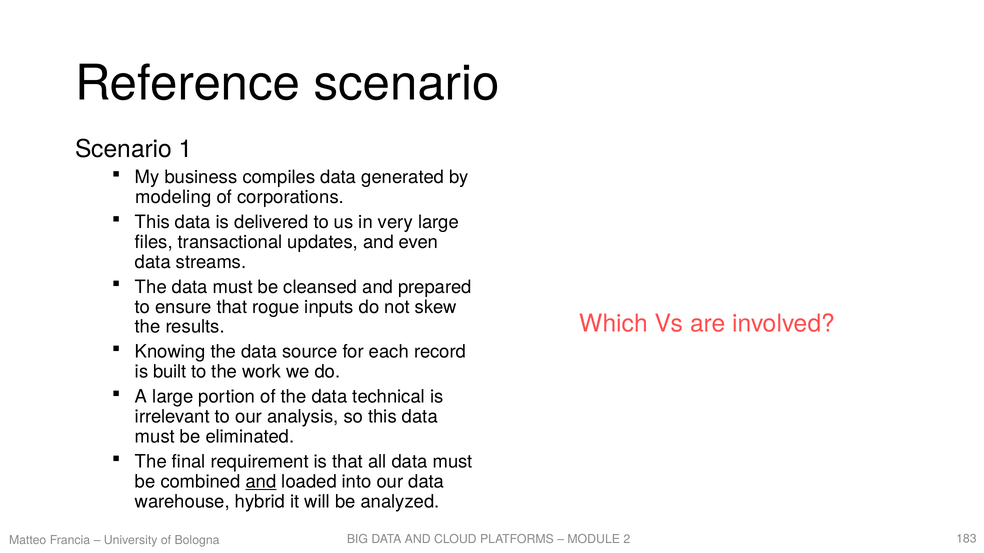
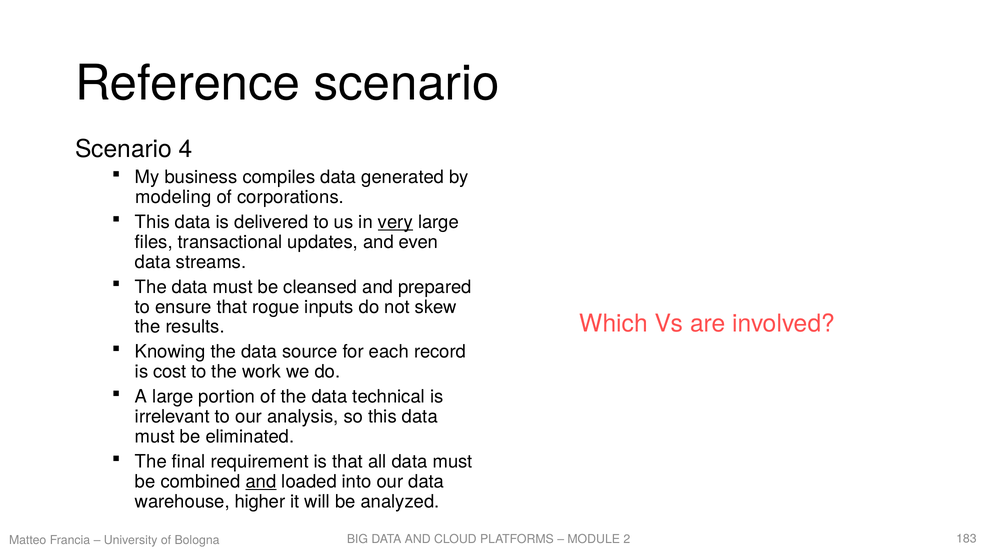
1: 1 -> 4 (186, 149)
very underline: none -> present (395, 222)
built: built -> cost (170, 372)
hybrid: hybrid -> higher (260, 502)
